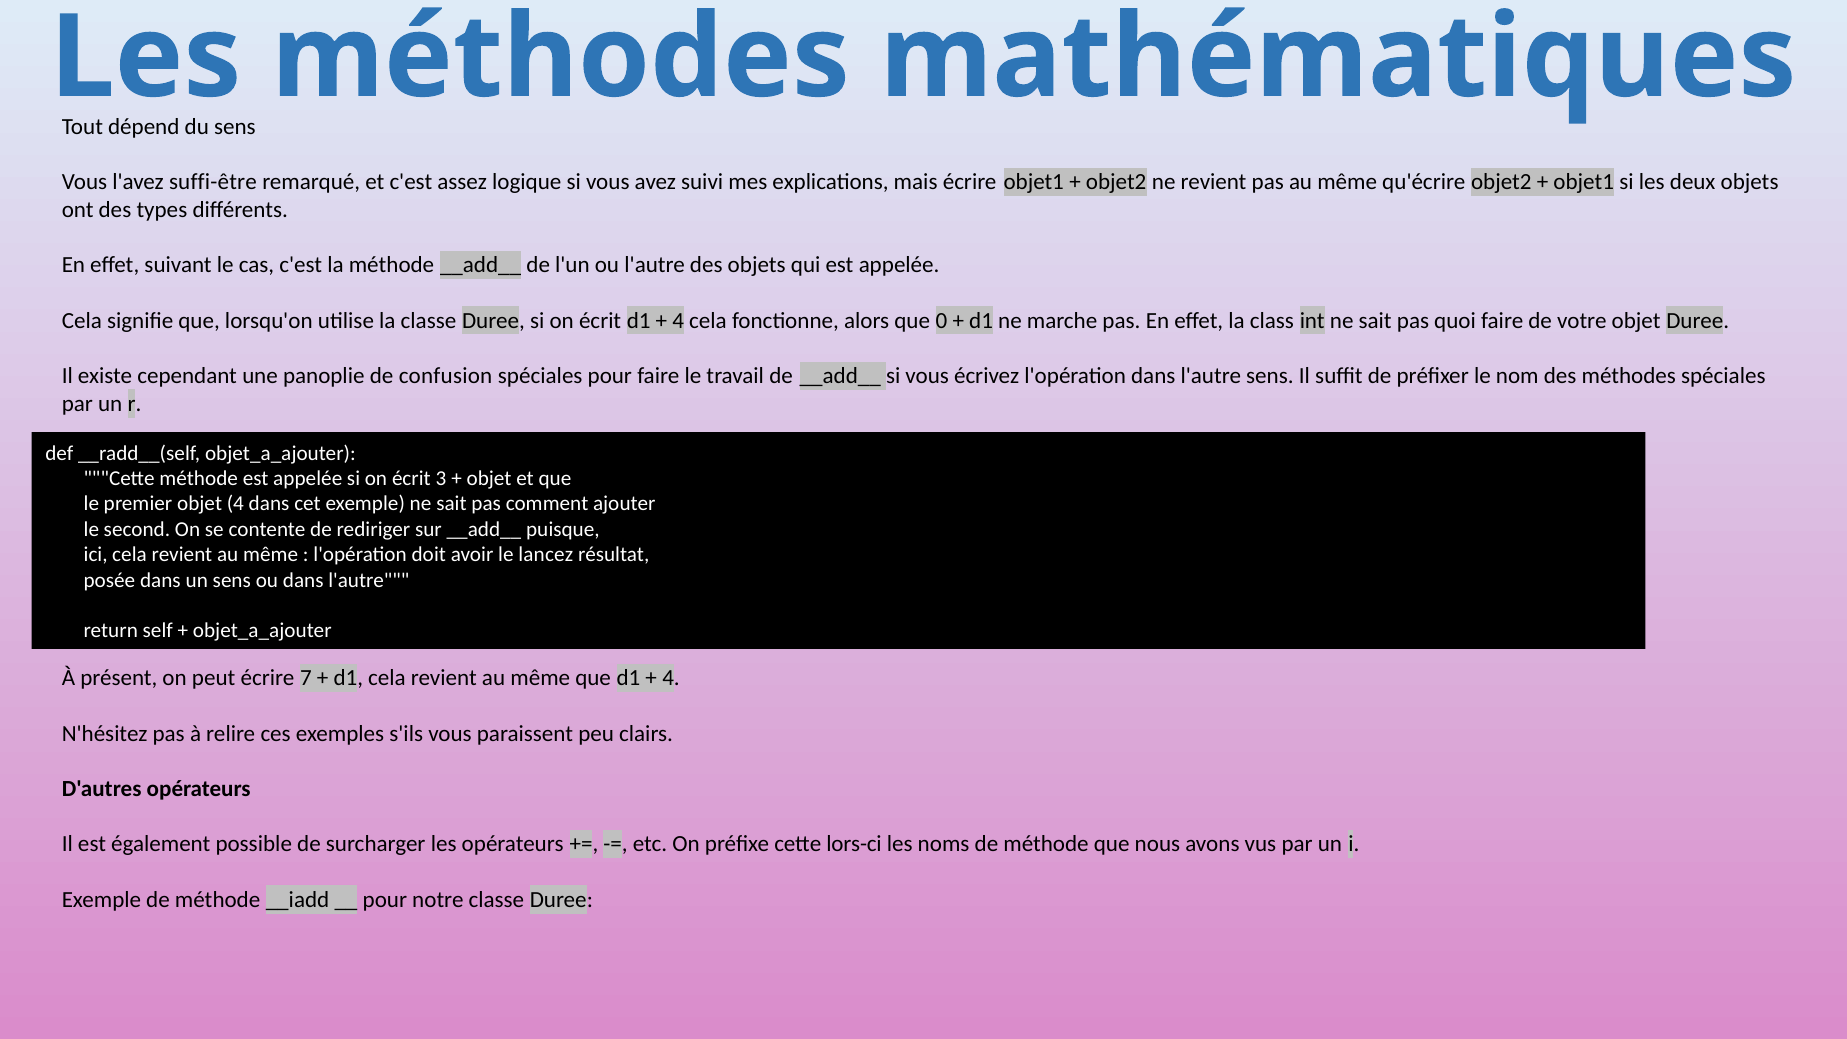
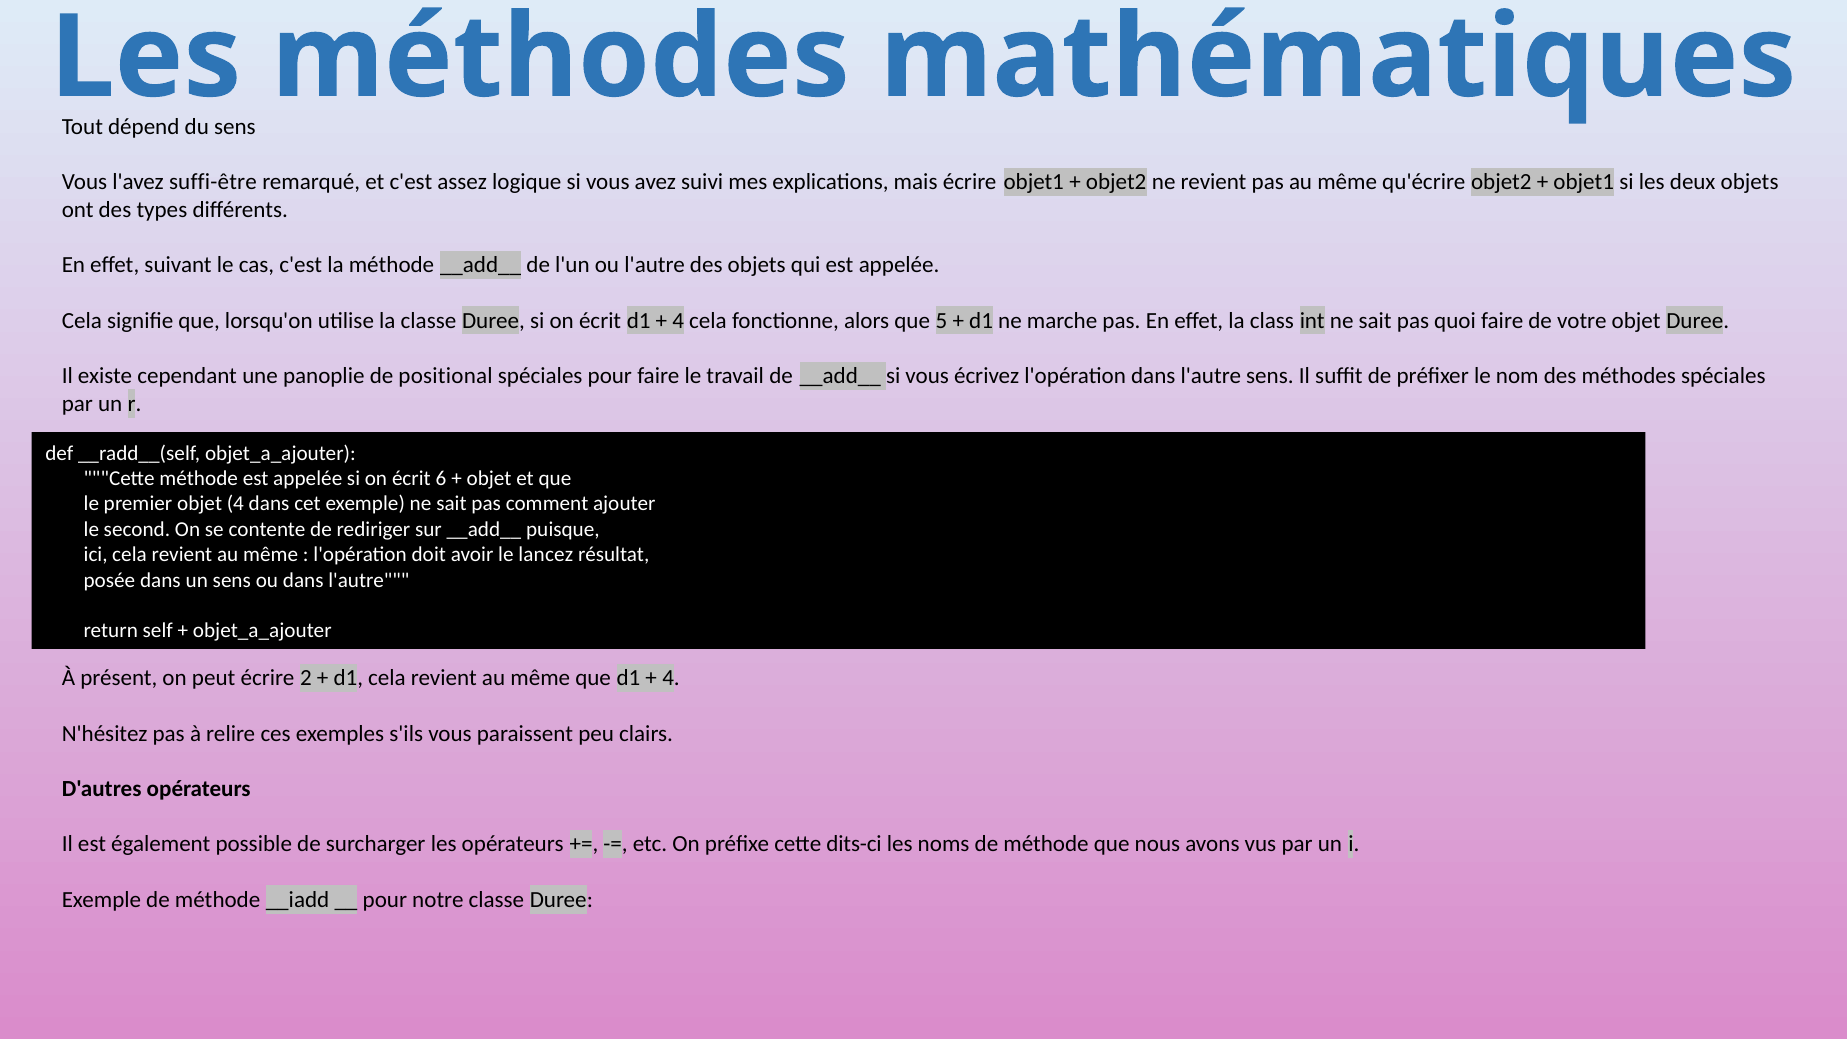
0: 0 -> 5 (942, 321)
confusion: confusion -> positional (446, 376)
3: 3 -> 6 (441, 478)
7: 7 -> 2 (306, 678)
lors-ci: lors-ci -> dits-ci (854, 844)
